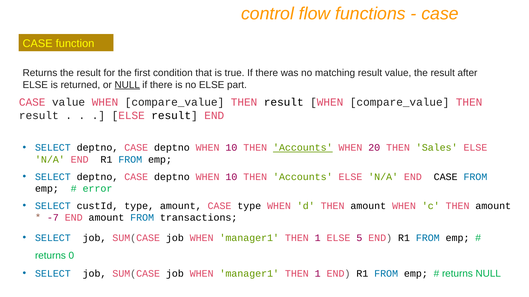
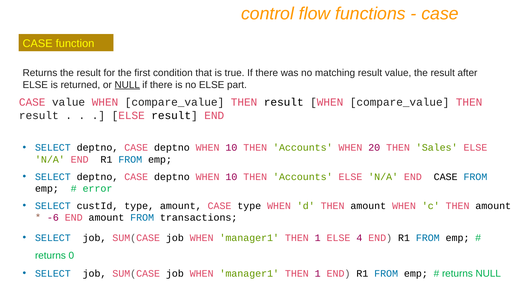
Accounts underline: present -> none (303, 148)
-7: -7 -> -6 (53, 218)
5: 5 -> 4 (359, 238)
